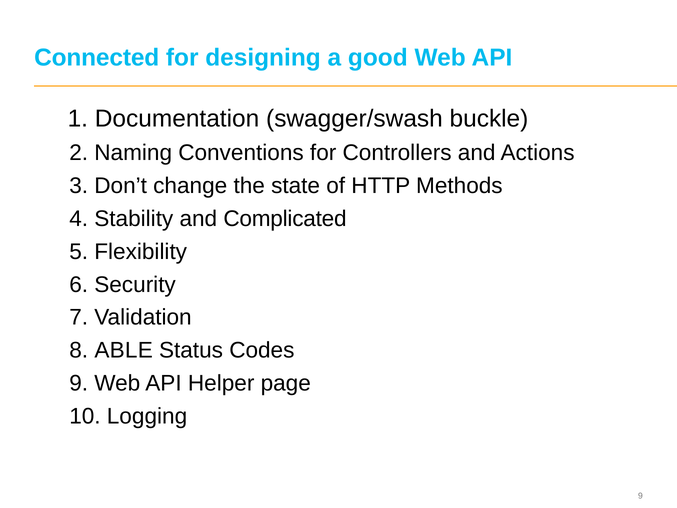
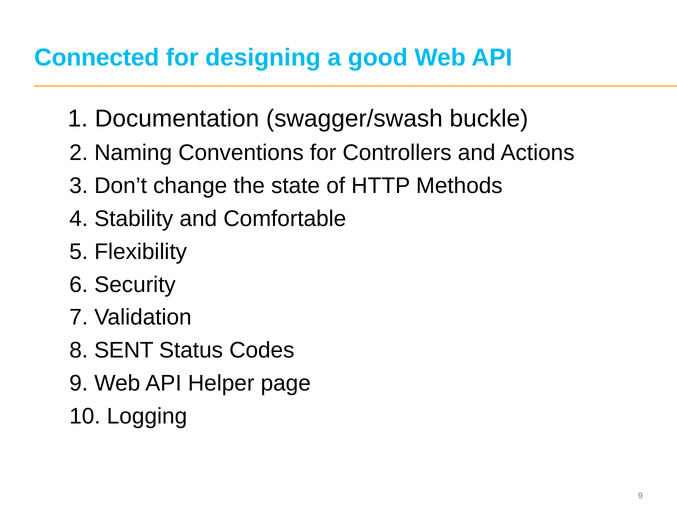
Complicated: Complicated -> Comfortable (285, 219)
ABLE: ABLE -> SENT (124, 350)
